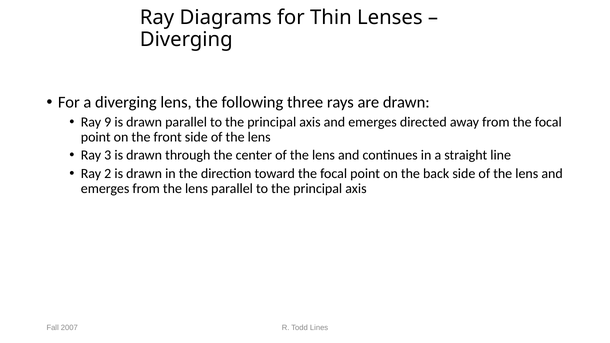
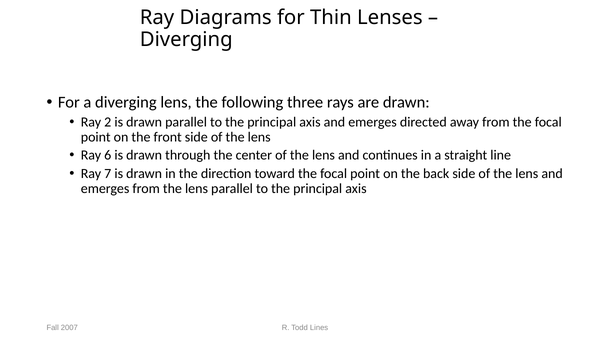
9: 9 -> 2 (108, 122)
3: 3 -> 6 (108, 155)
2: 2 -> 7 (108, 174)
